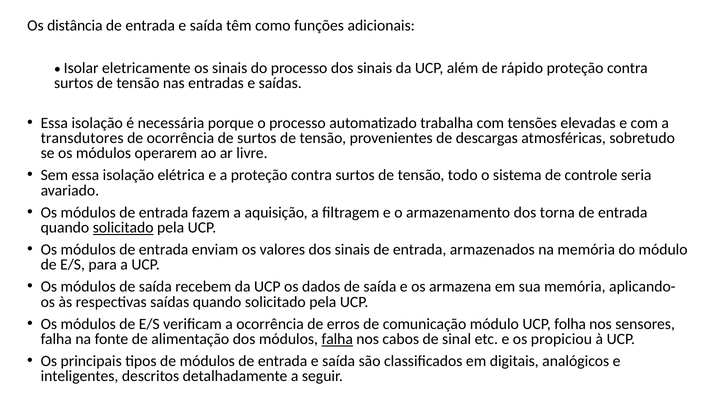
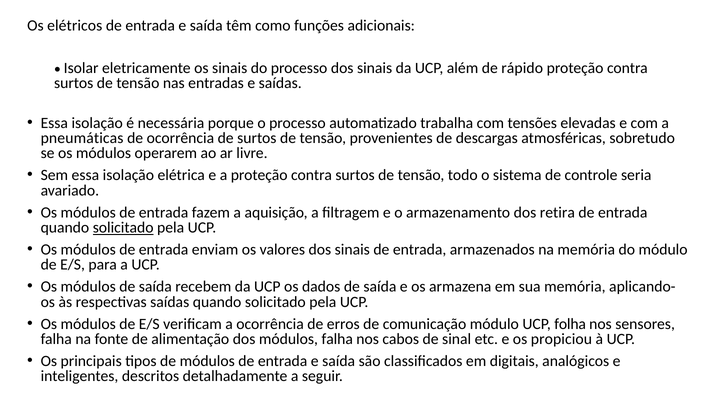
distância: distância -> elétricos (75, 26)
transdutores: transdutores -> pneumáticas (82, 138)
torna: torna -> retira (557, 212)
falha underline: present -> none (337, 339)
